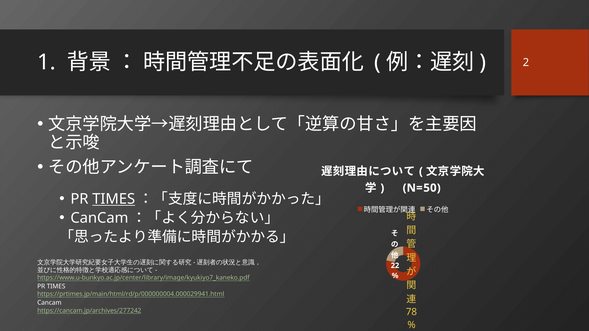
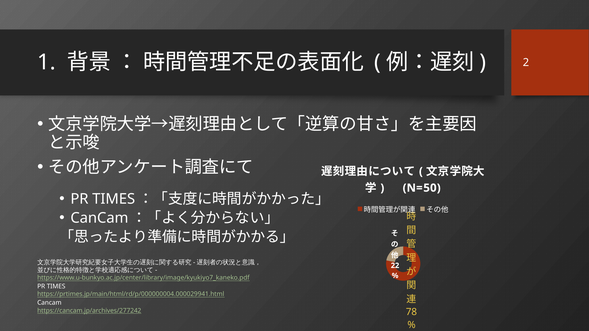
TIMES underline: present -> none (114, 199)
